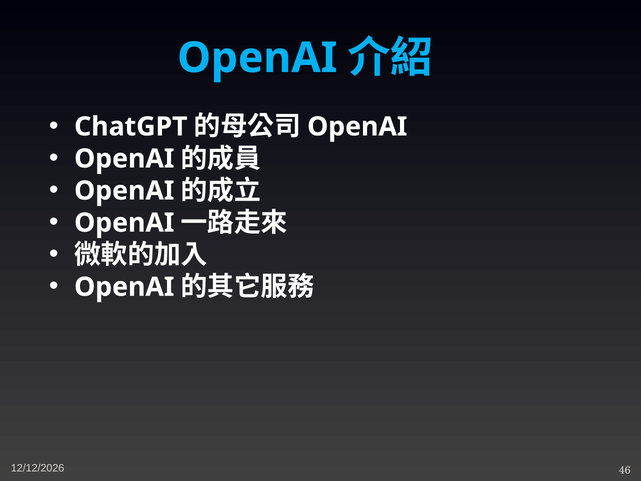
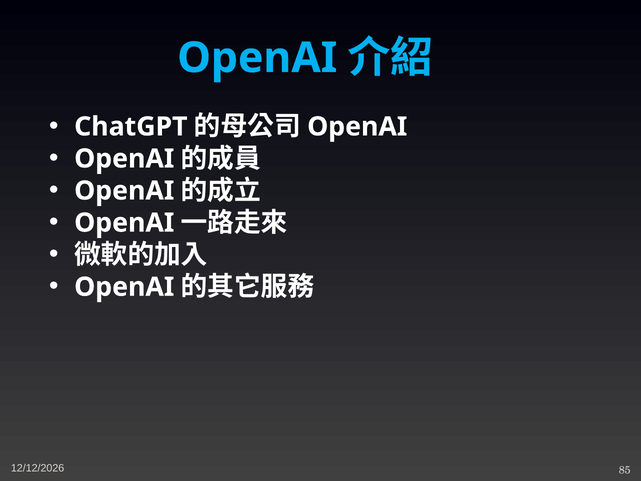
46: 46 -> 85 (625, 470)
